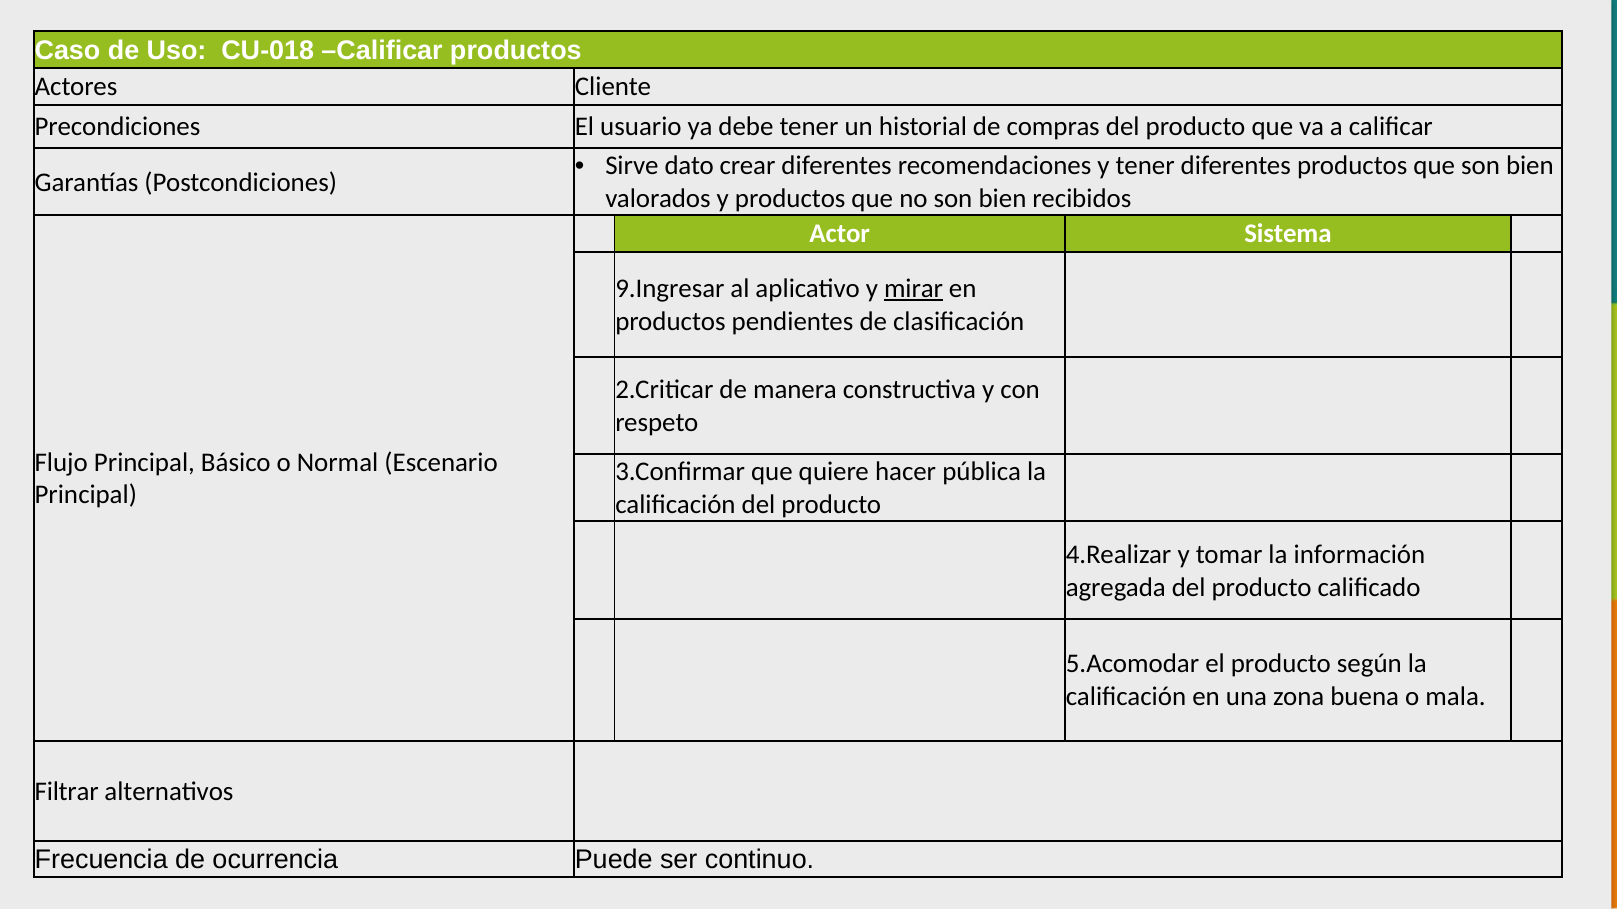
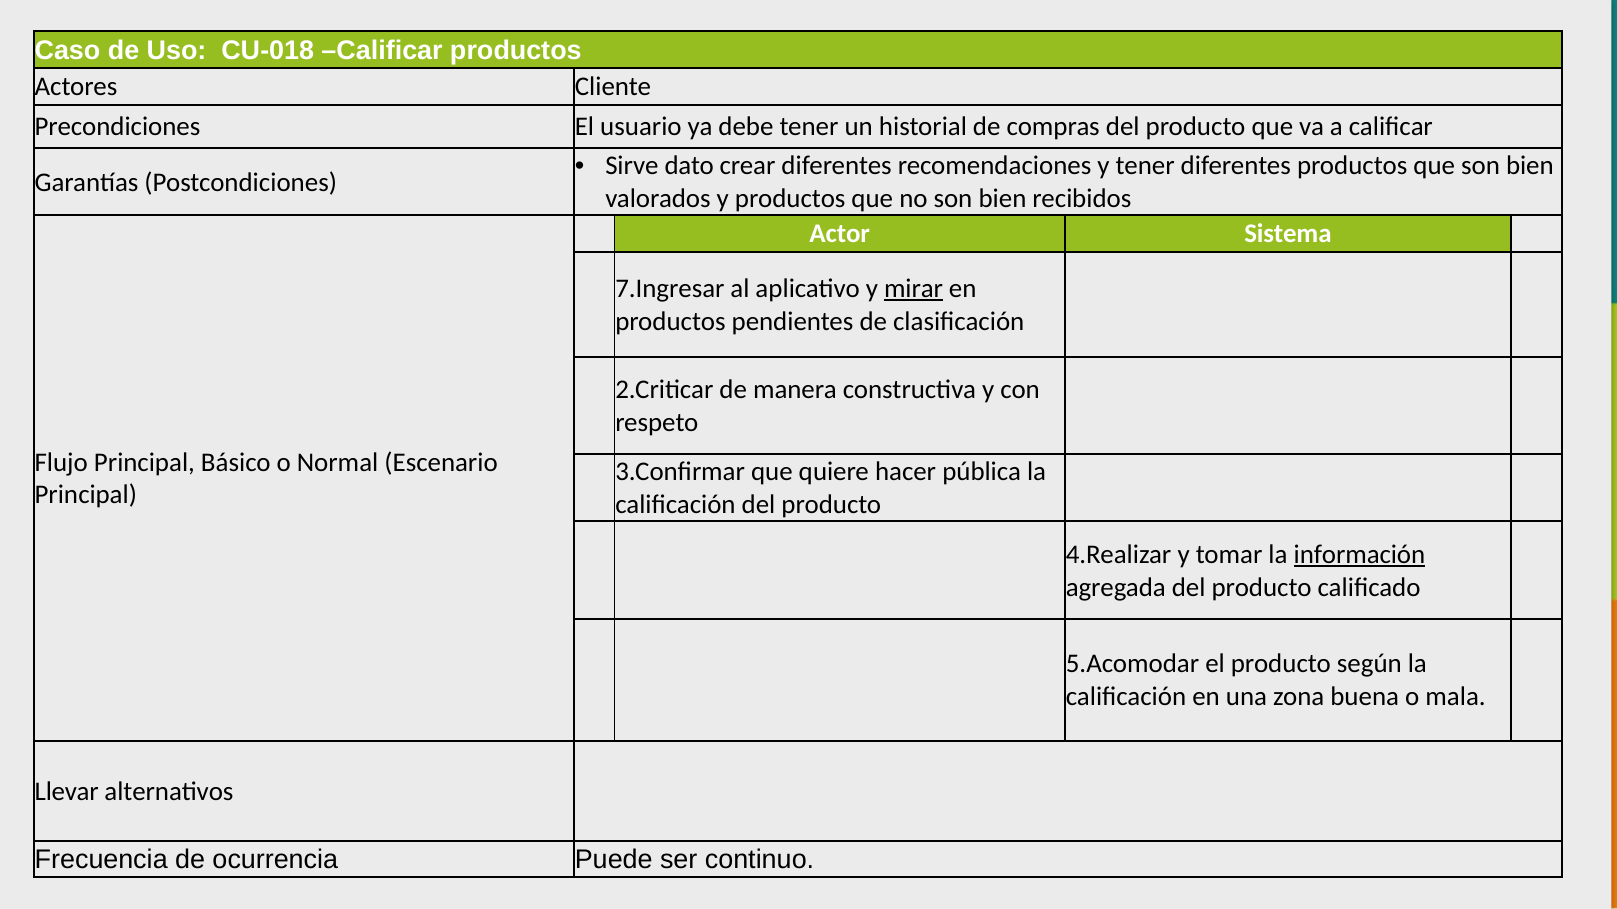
9.Ingresar: 9.Ingresar -> 7.Ingresar (670, 289)
información underline: none -> present (1359, 555)
Filtrar: Filtrar -> Llevar (67, 792)
